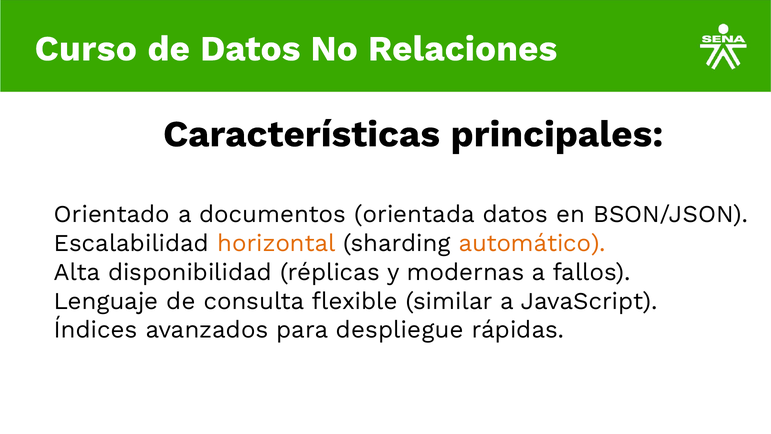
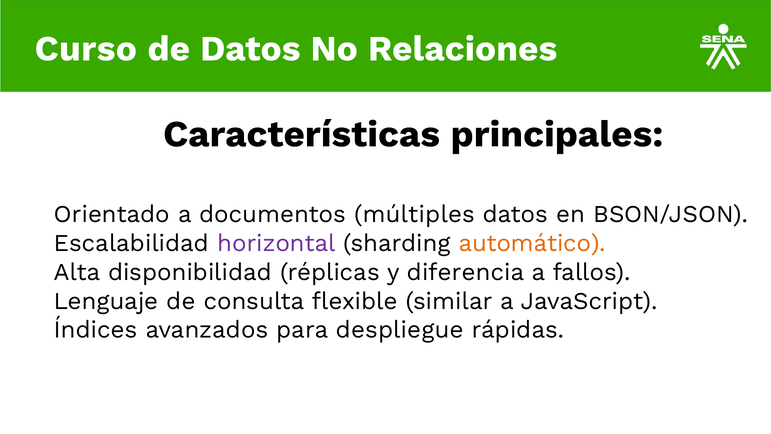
orientada: orientada -> múltiples (415, 214)
horizontal colour: orange -> purple (277, 243)
modernas: modernas -> diferencia (466, 272)
